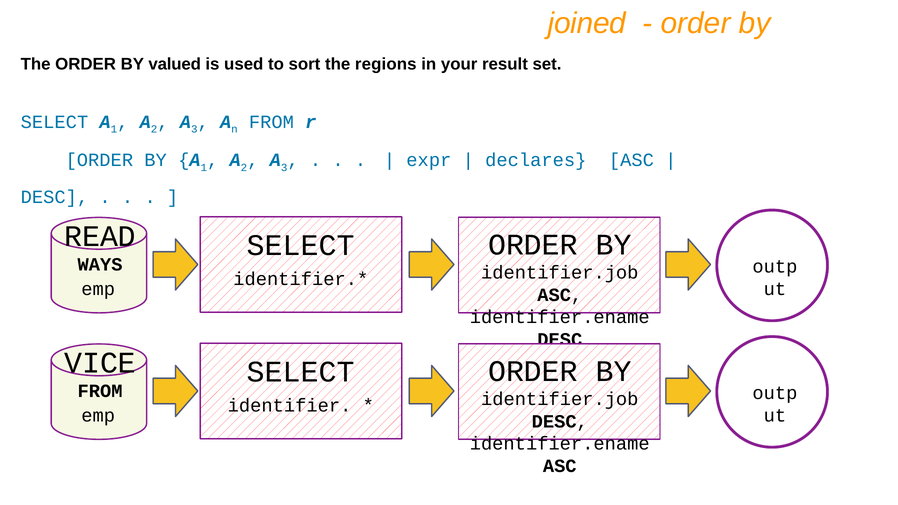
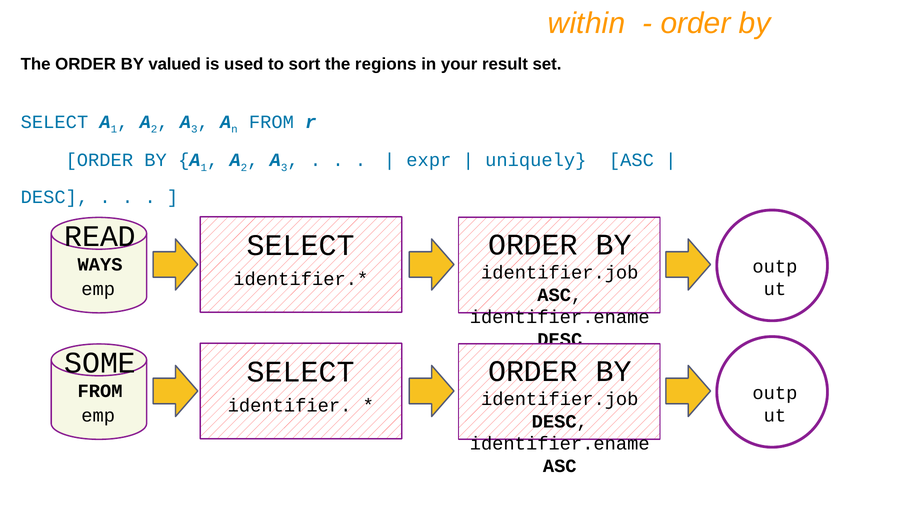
joined: joined -> within (587, 23)
declares: declares -> uniquely (536, 160)
VICE: VICE -> SOME (100, 363)
